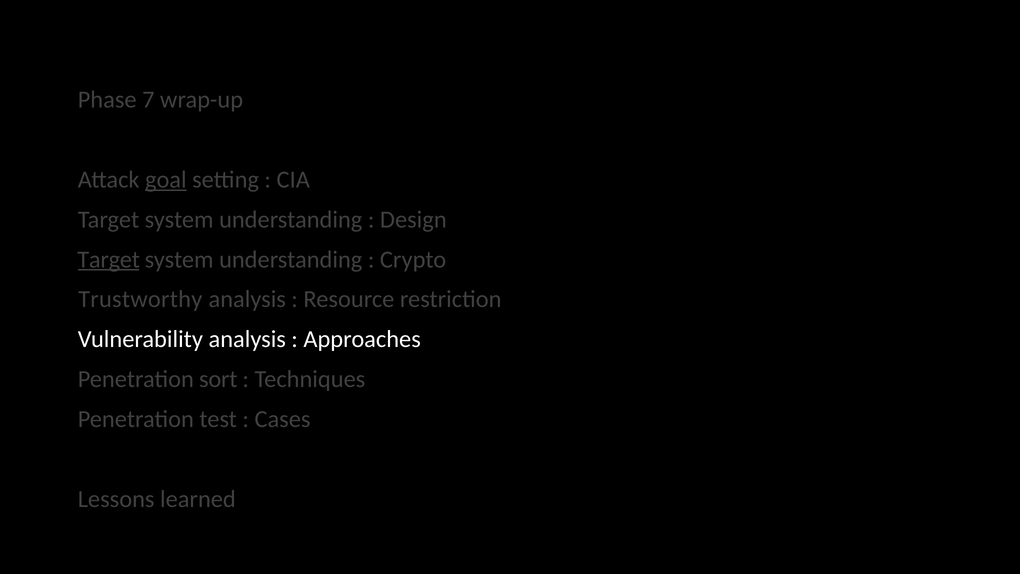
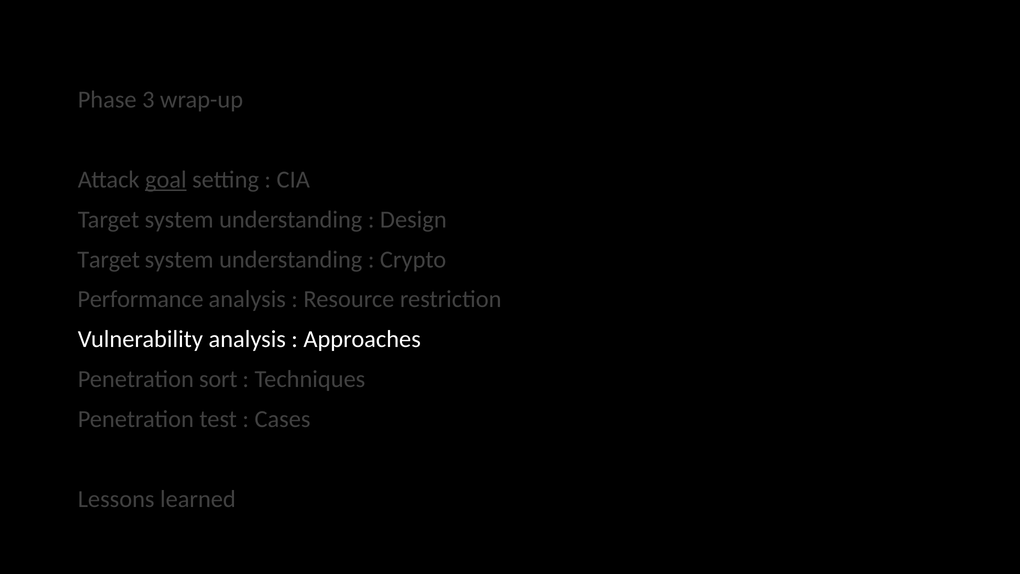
7: 7 -> 3 (148, 100)
Target underline: present -> none (109, 259)
Trustworthy: Trustworthy -> Performance (140, 299)
